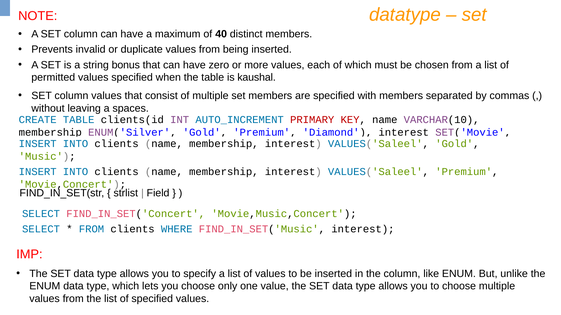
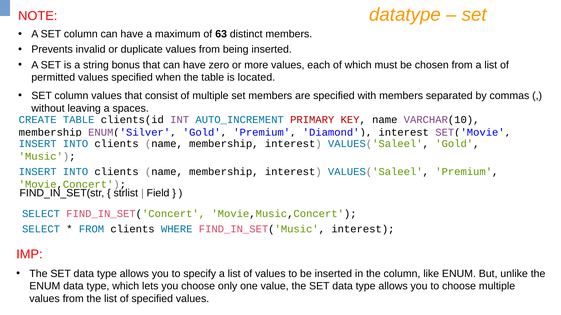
40: 40 -> 63 (221, 34)
kaushal: kaushal -> located (256, 78)
